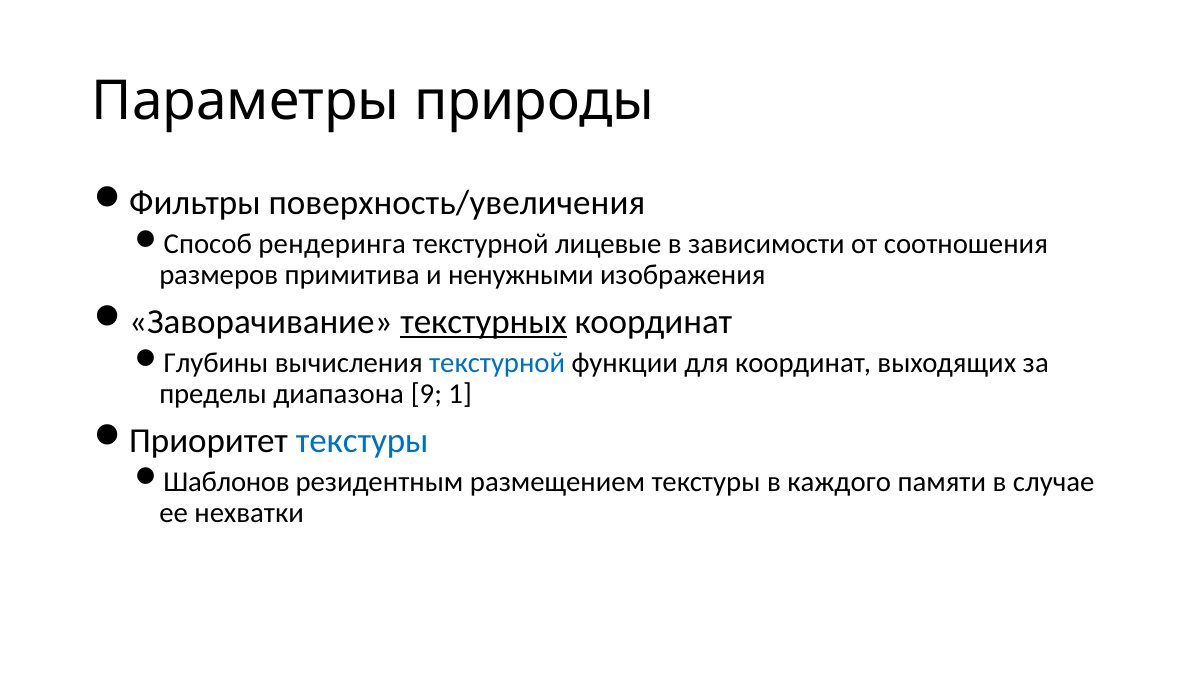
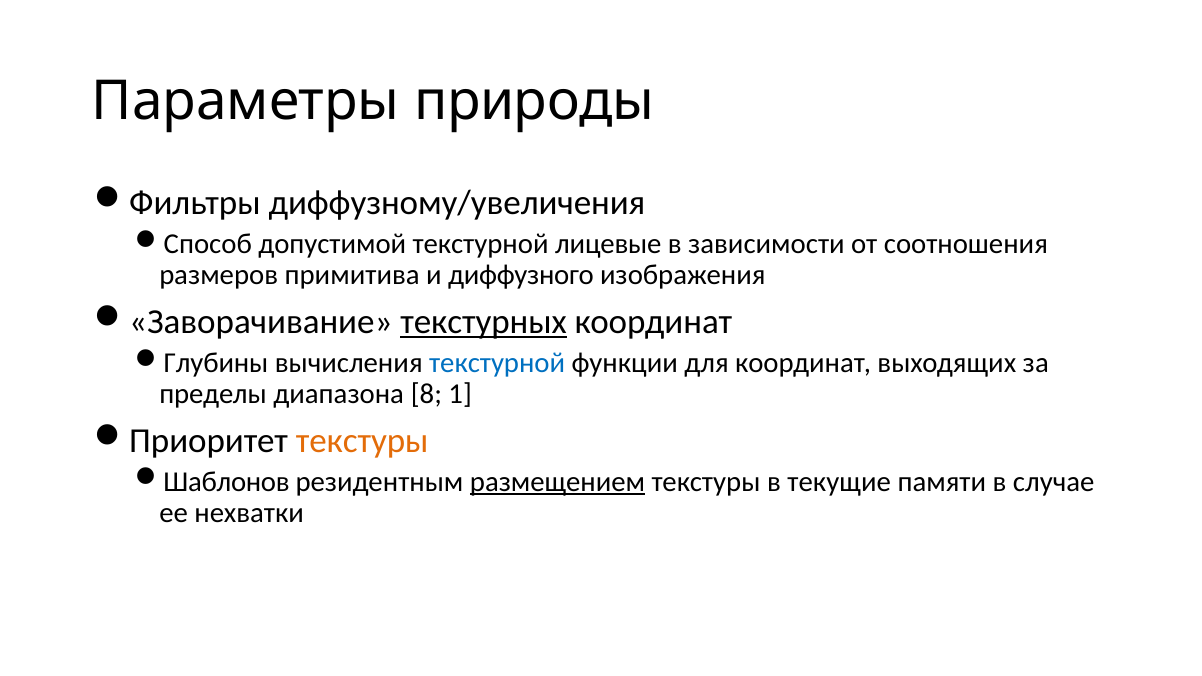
поверхность/увеличения: поверхность/увеличения -> диффузному/увеличения (457, 203)
рендеринга: рендеринга -> допустимой (332, 244)
ненужными: ненужными -> диффузного (521, 275)
9: 9 -> 8 (426, 394)
текстуры colour: blue -> orange (362, 441)
размещением underline: none -> present (558, 482)
каждого: каждого -> текущие (839, 482)
